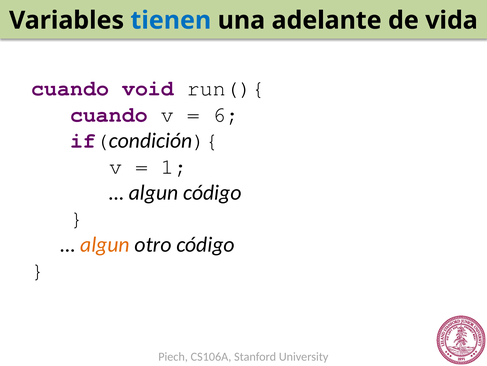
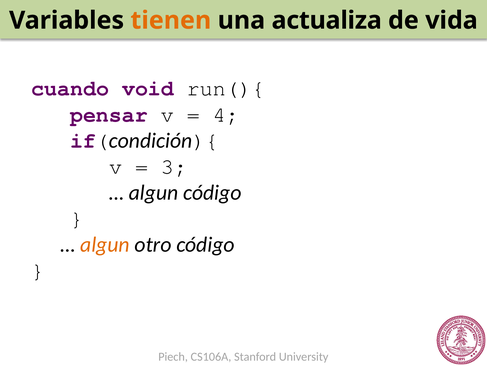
tienen colour: blue -> orange (171, 20)
adelante: adelante -> actualiza (327, 20)
cuando: cuando -> pensar (109, 114)
6: 6 -> 4 (226, 114)
1: 1 -> 3 (174, 166)
